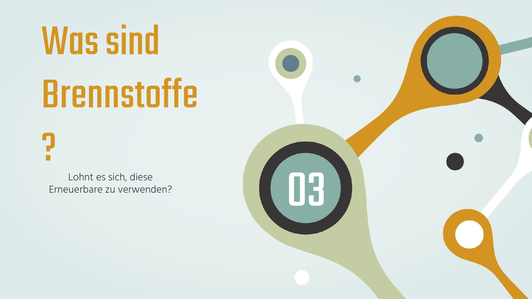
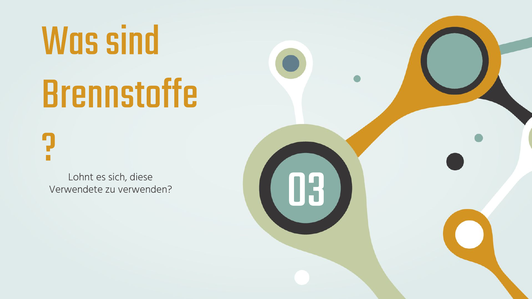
Erneuerbare: Erneuerbare -> Verwendete (76, 190)
